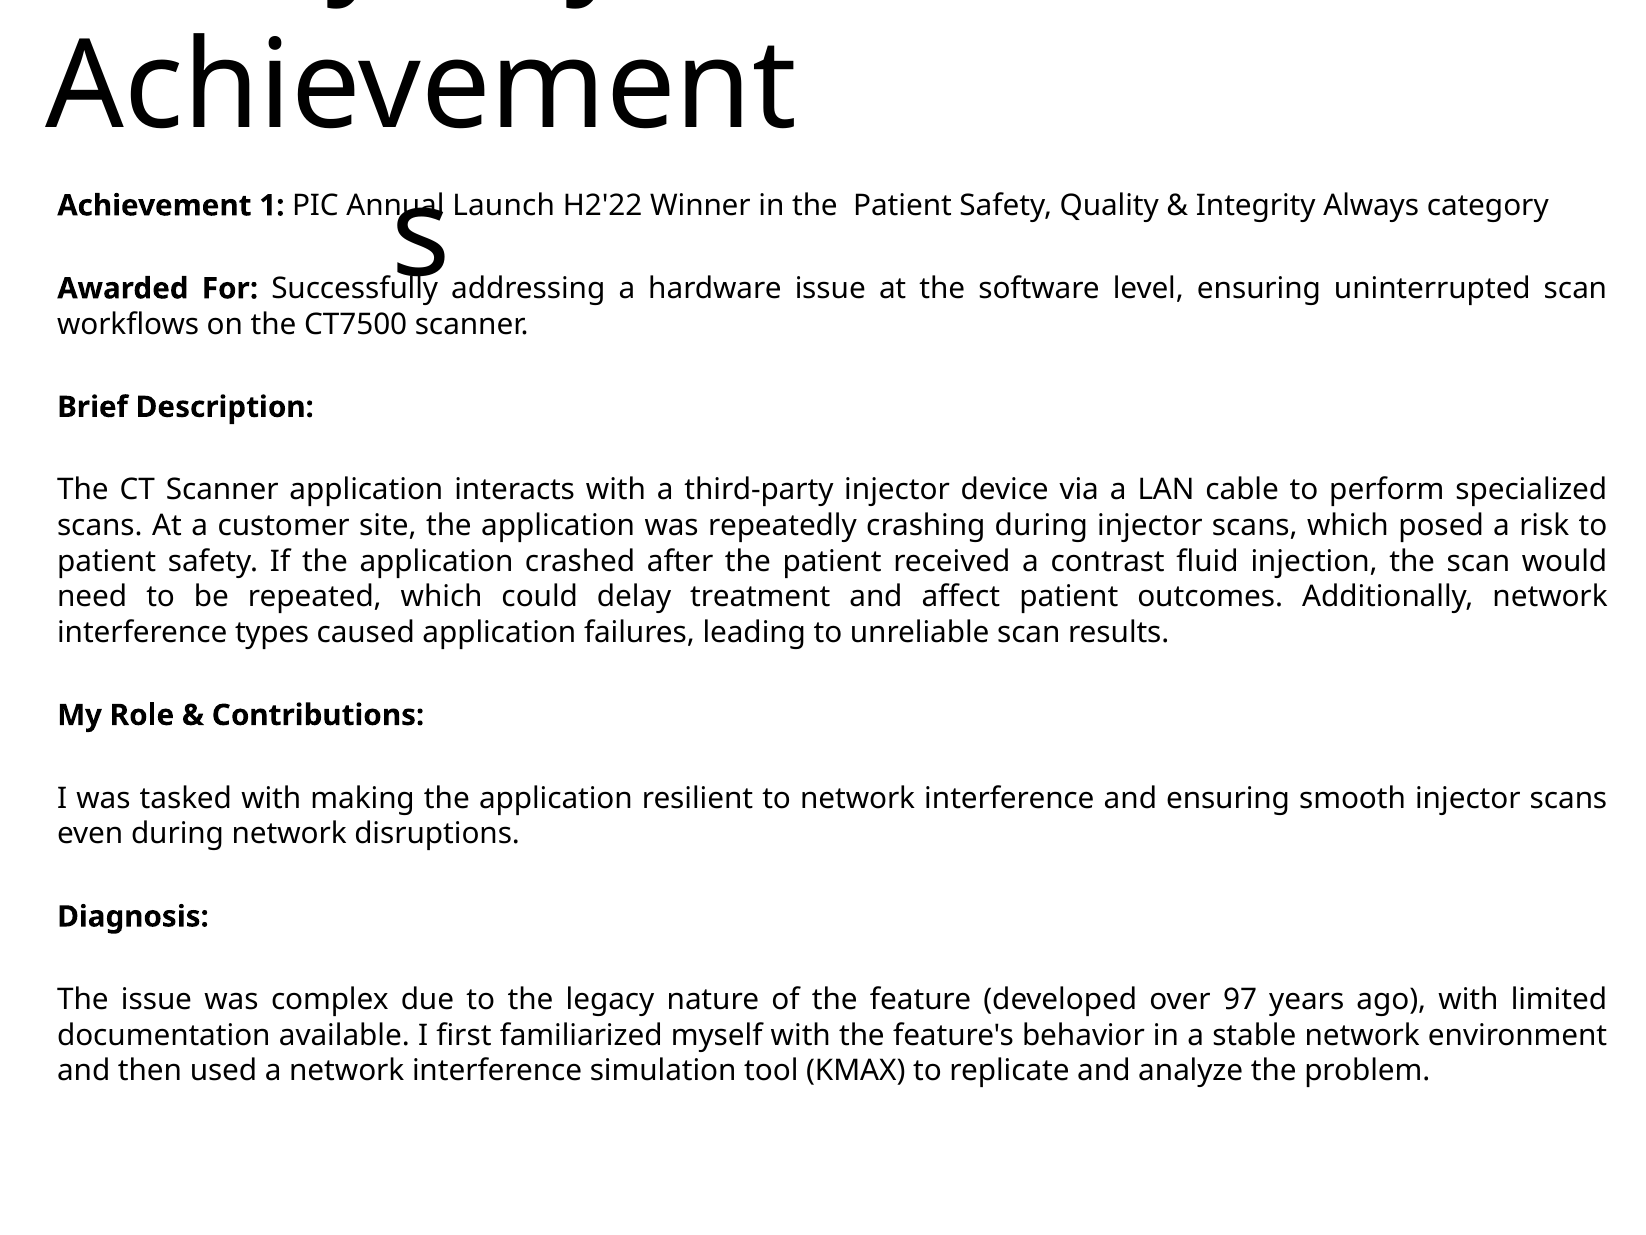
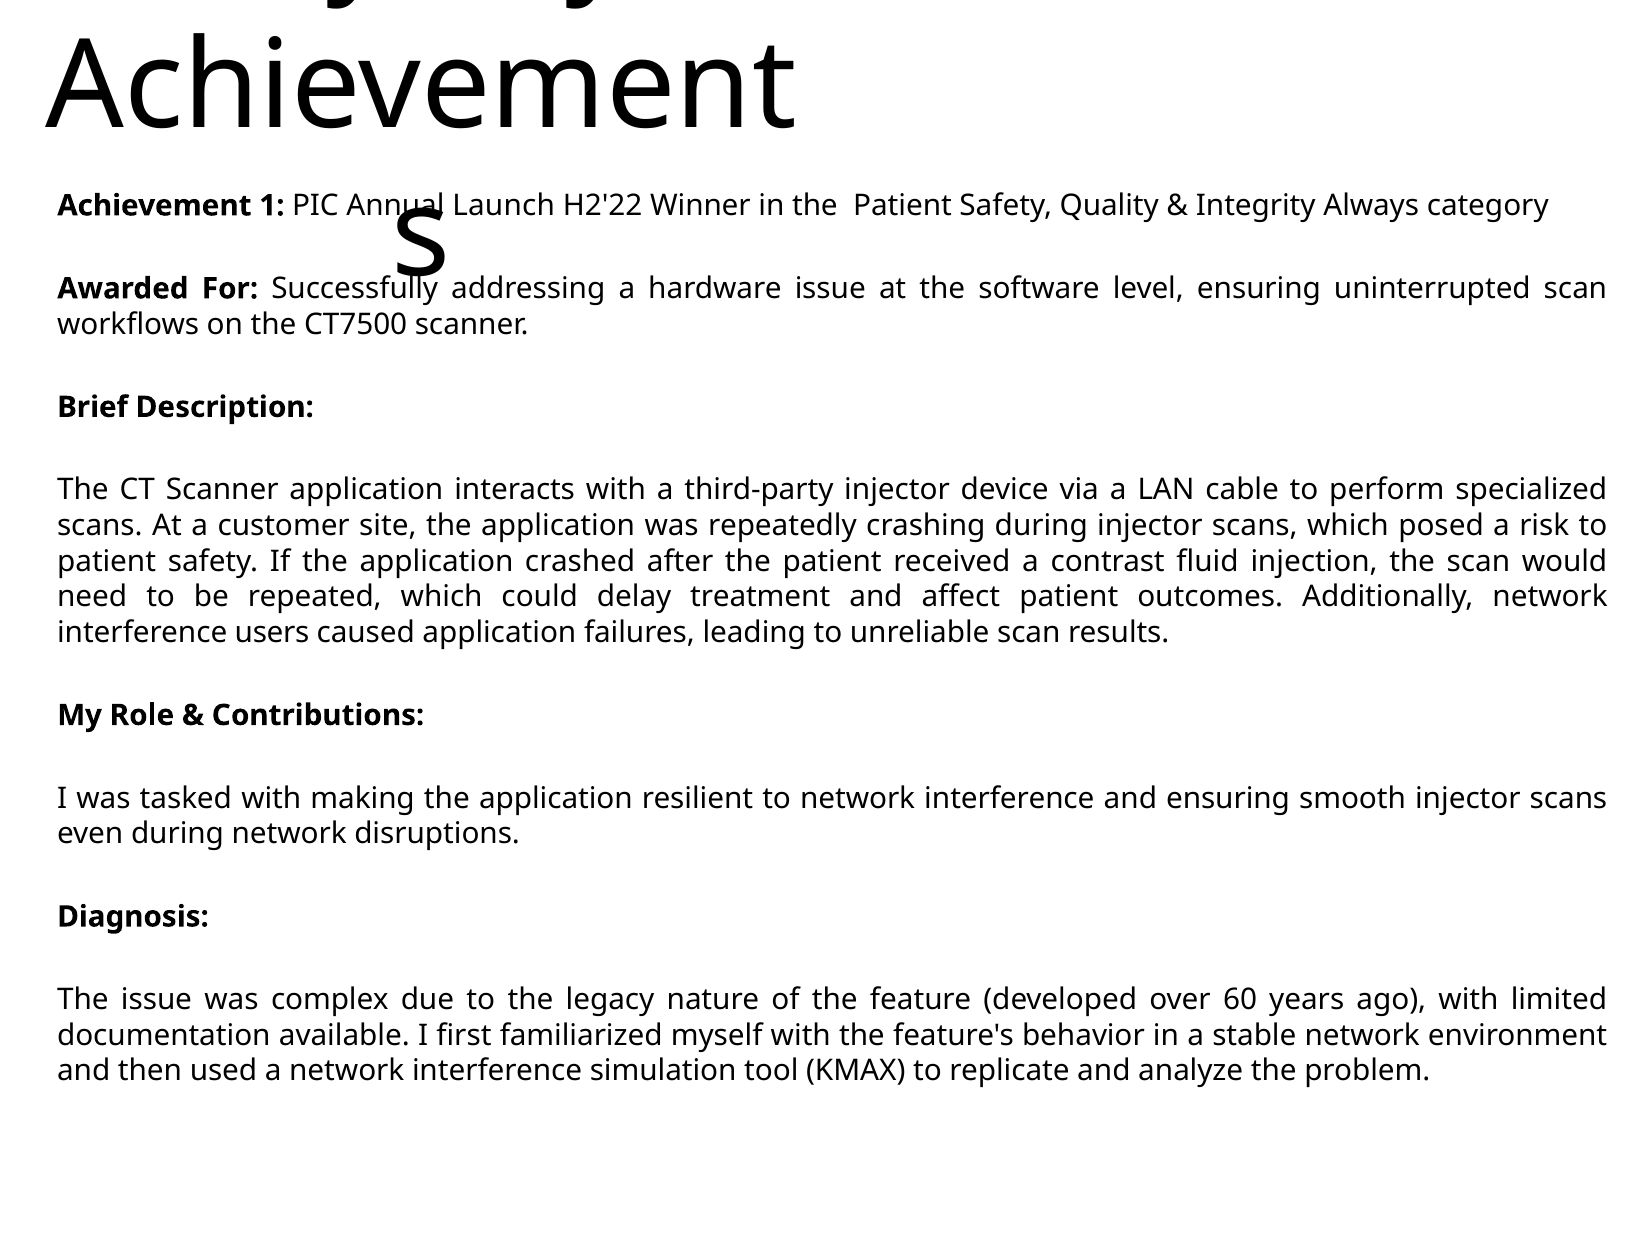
types: types -> users (272, 632)
97: 97 -> 60 (1240, 999)
